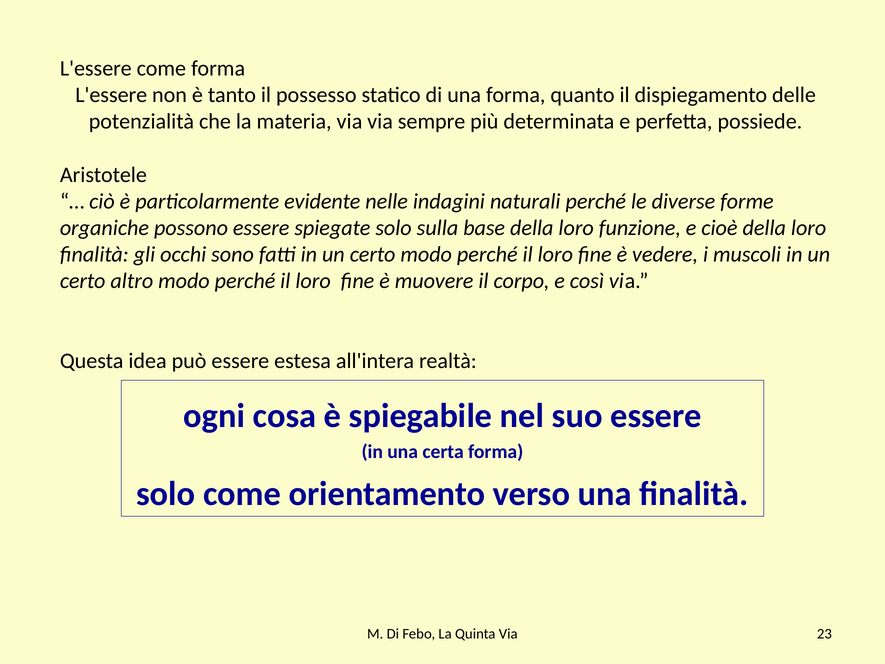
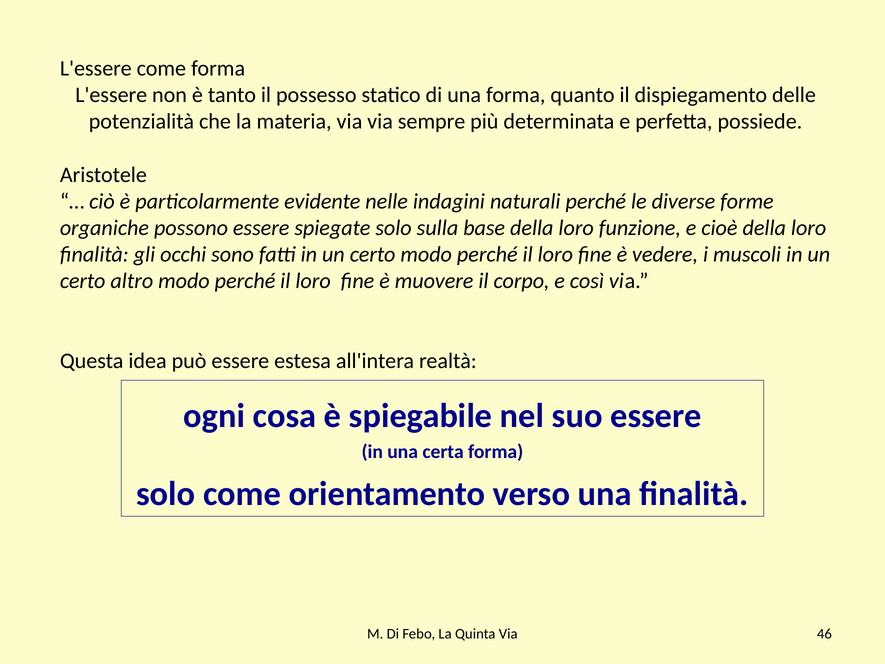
23: 23 -> 46 (824, 634)
